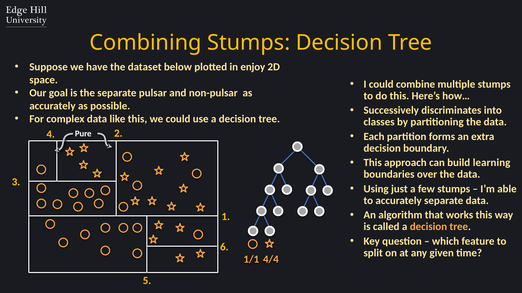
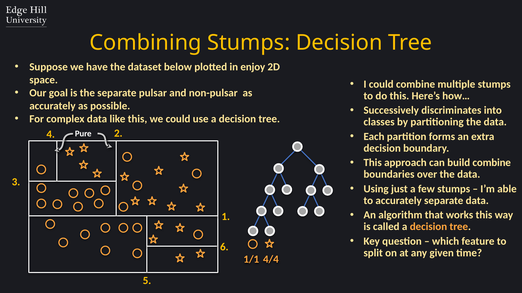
build learning: learning -> combine (492, 163)
